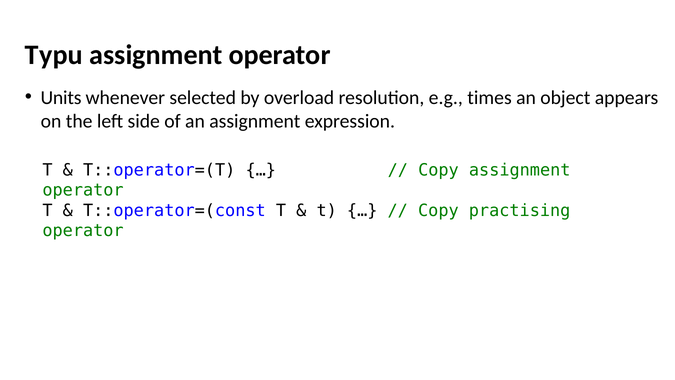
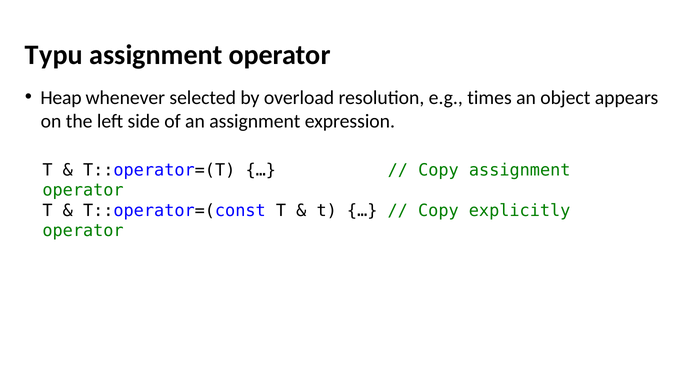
Units: Units -> Heap (61, 97)
practising: practising -> explicitly (520, 210)
